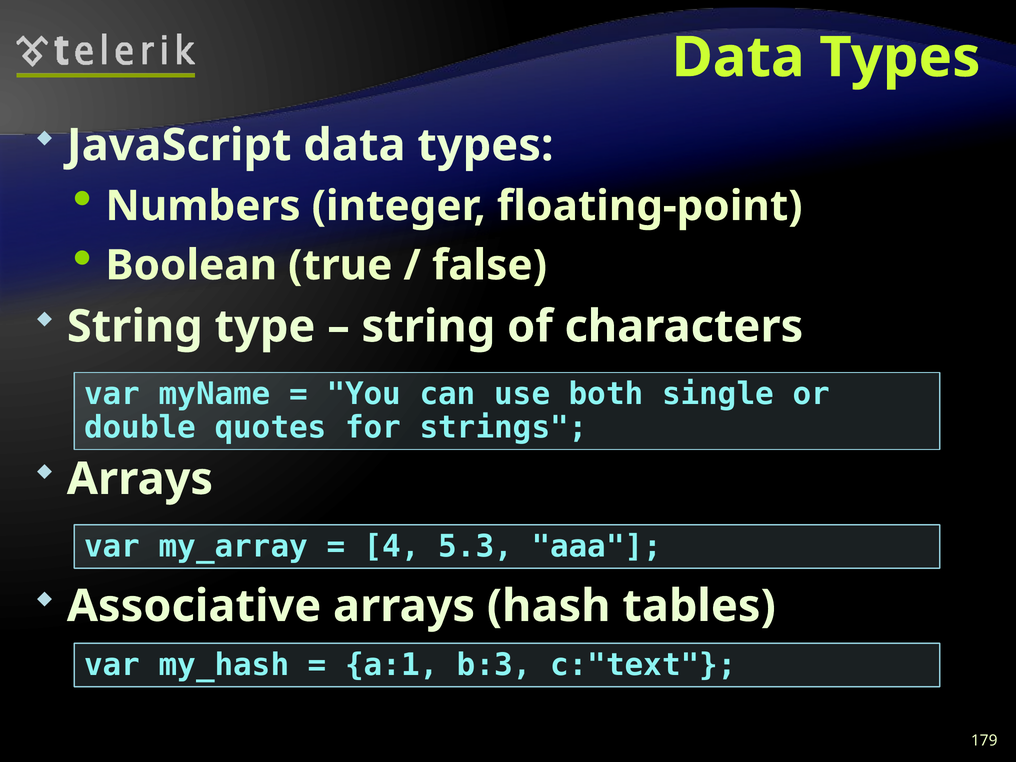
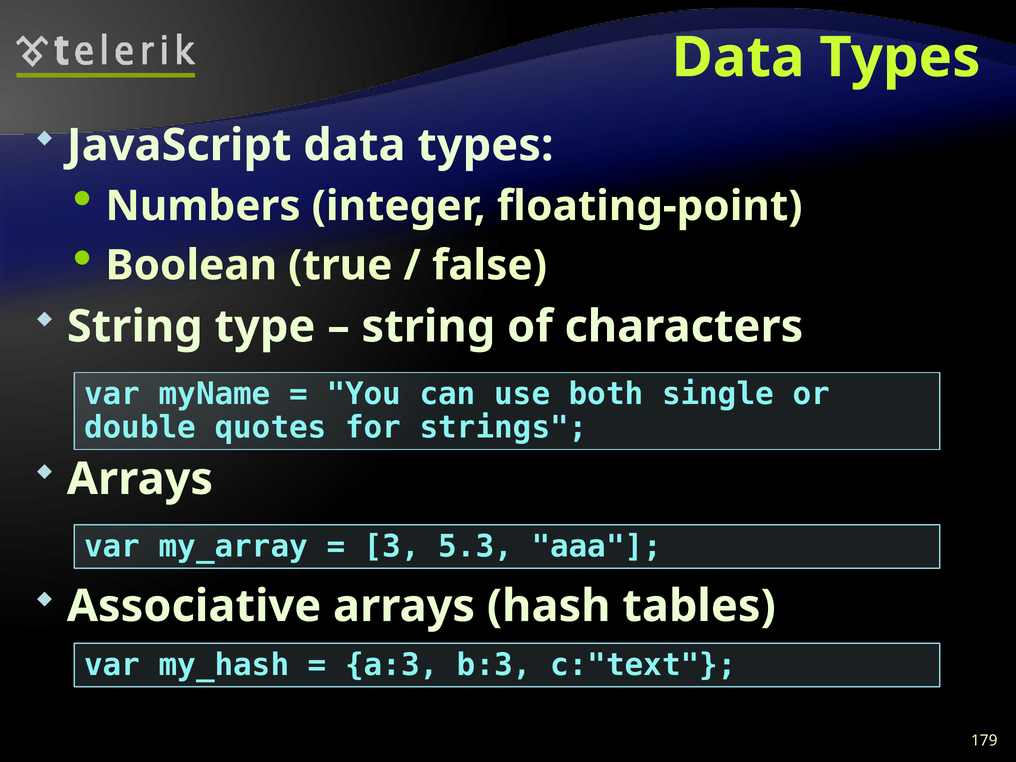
4: 4 -> 3 (392, 546)
a:1: a:1 -> a:3 (392, 665)
